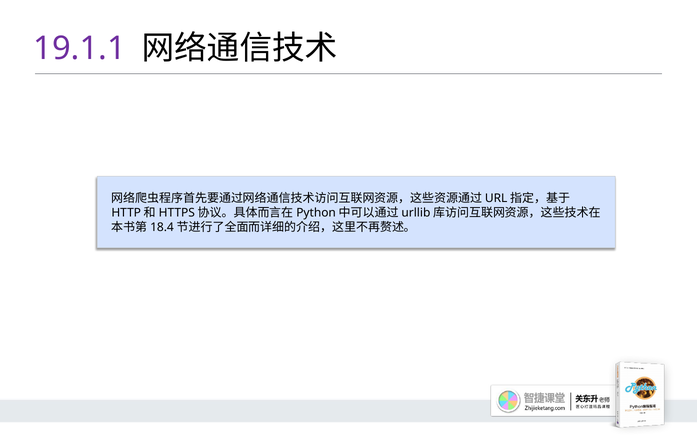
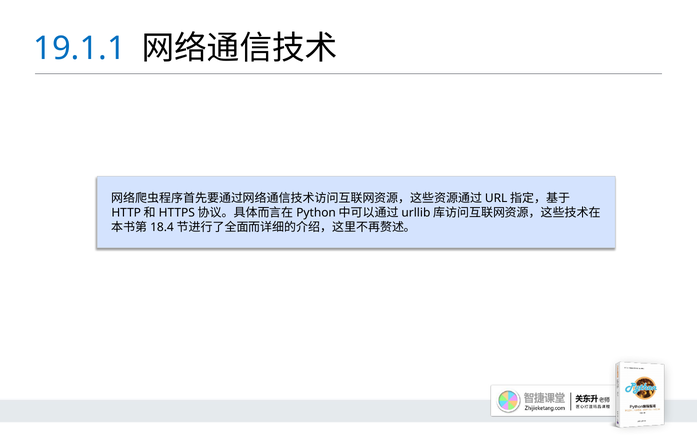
19.1.1 colour: purple -> blue (80, 49)
